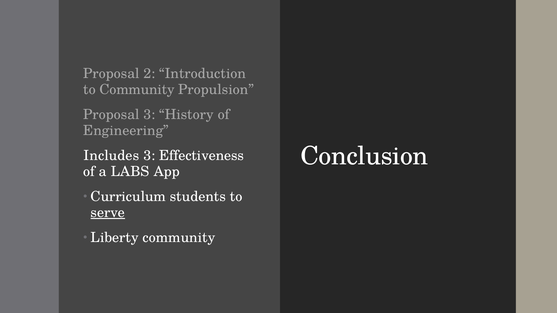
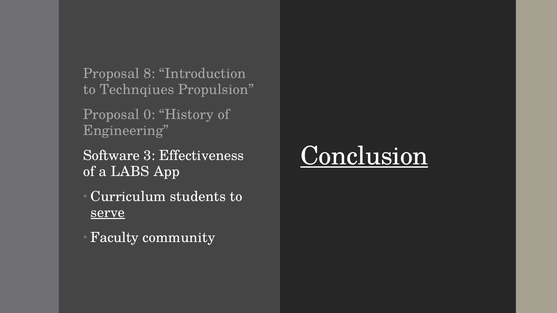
2: 2 -> 8 (149, 74)
to Community: Community -> Technqiues (137, 90)
Proposal 3: 3 -> 0 (149, 115)
Conclusion underline: none -> present (364, 156)
Includes: Includes -> Software (112, 156)
Liberty: Liberty -> Faculty (115, 238)
